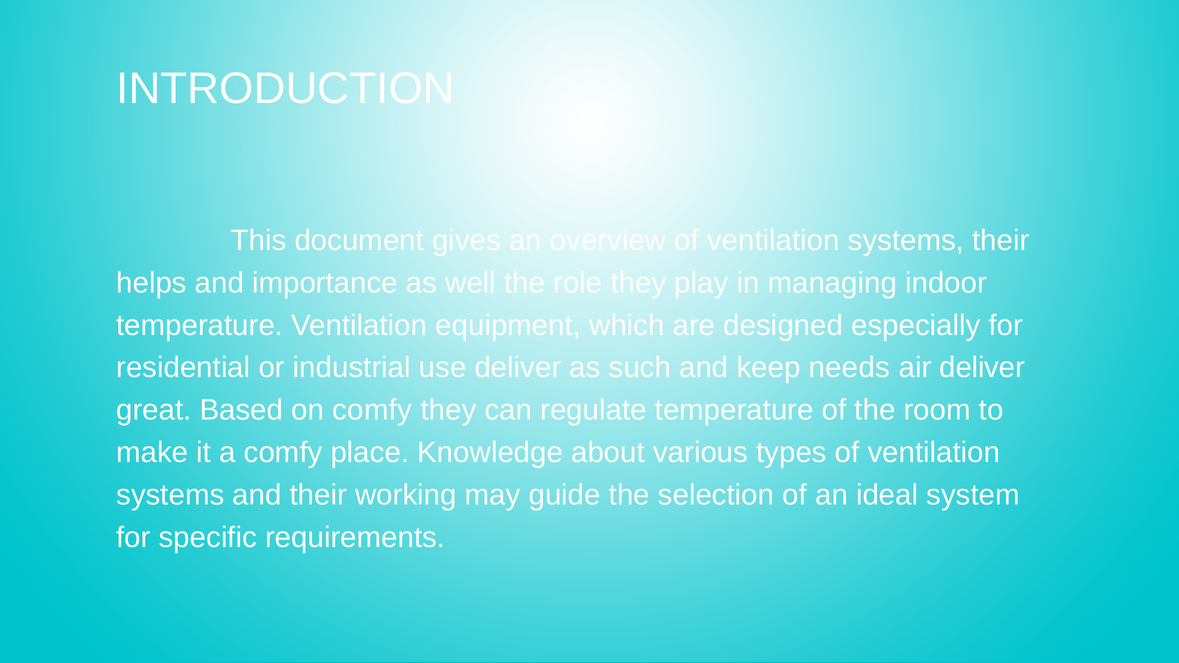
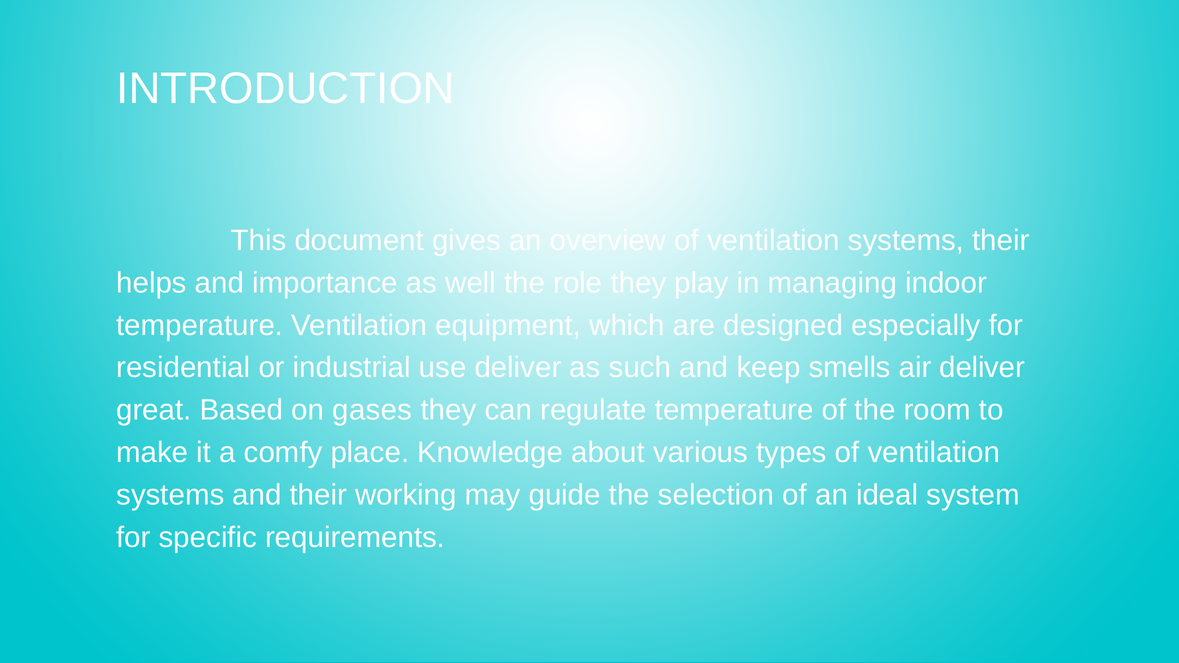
needs: needs -> smells (850, 368)
on comfy: comfy -> gases (372, 410)
